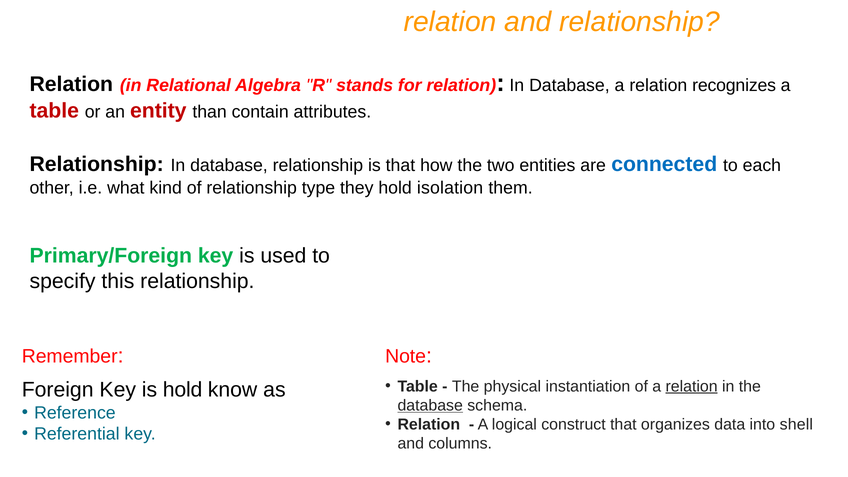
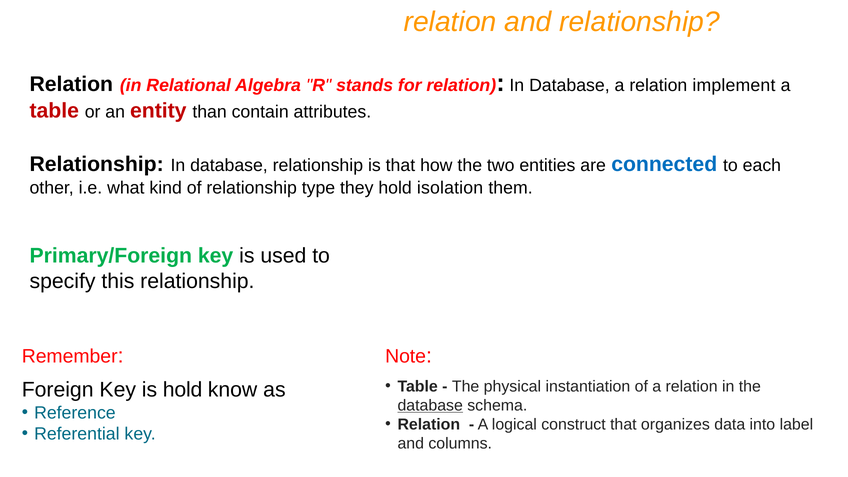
recognizes: recognizes -> implement (734, 86)
relation underline: present -> none (692, 386)
shell: shell -> label (796, 424)
